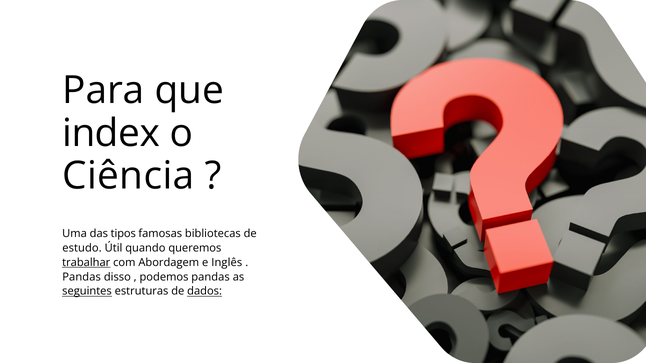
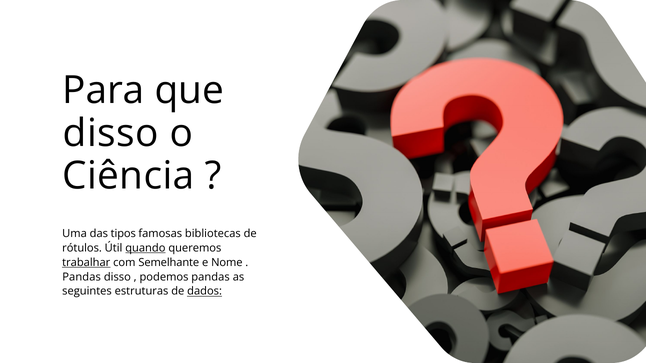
index: index -> disso (111, 133)
estudo: estudo -> rótulos (82, 248)
quando underline: none -> present (145, 248)
Abordagem: Abordagem -> Semelhante (169, 263)
Inglês: Inglês -> Nome (227, 263)
seguintes underline: present -> none (87, 292)
